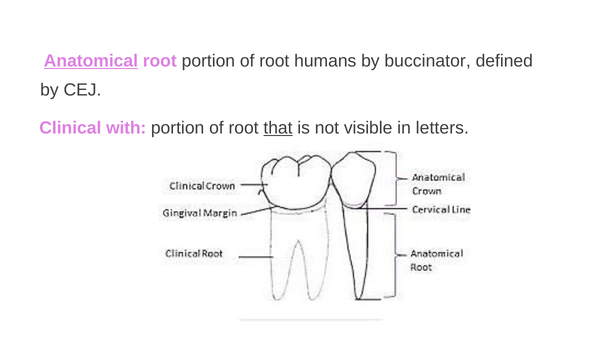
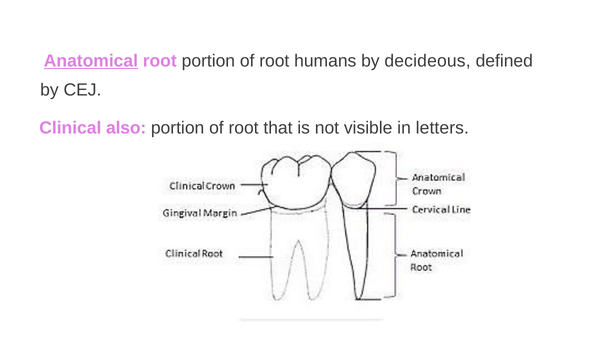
buccinator: buccinator -> decideous (428, 61)
with: with -> also (126, 128)
that underline: present -> none (278, 128)
